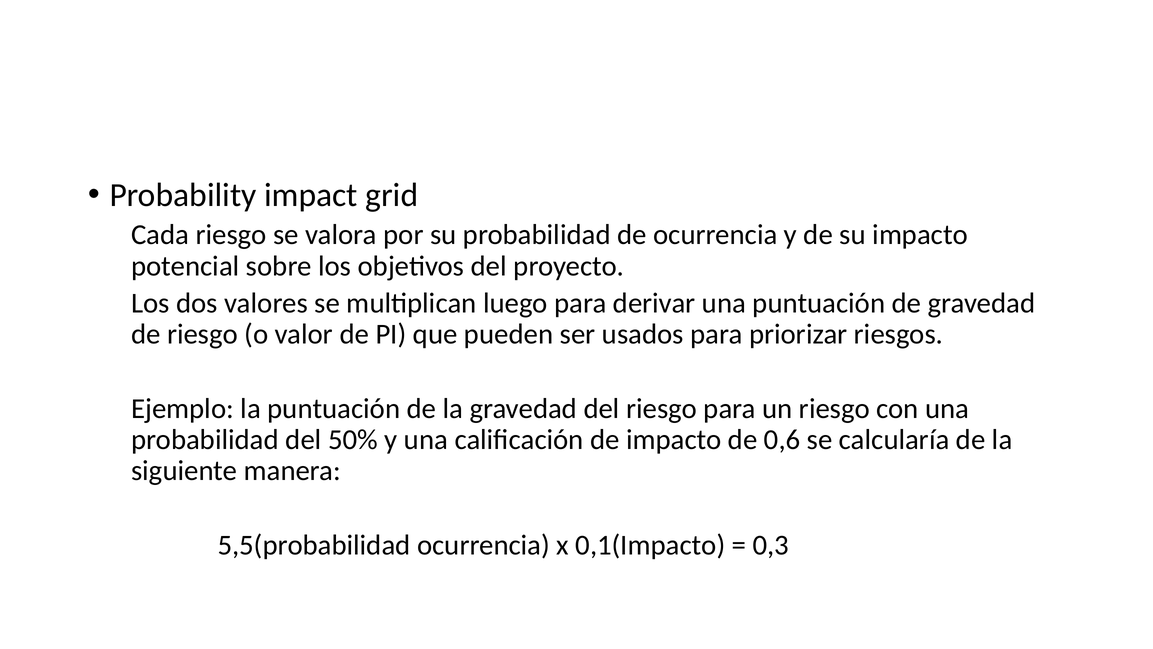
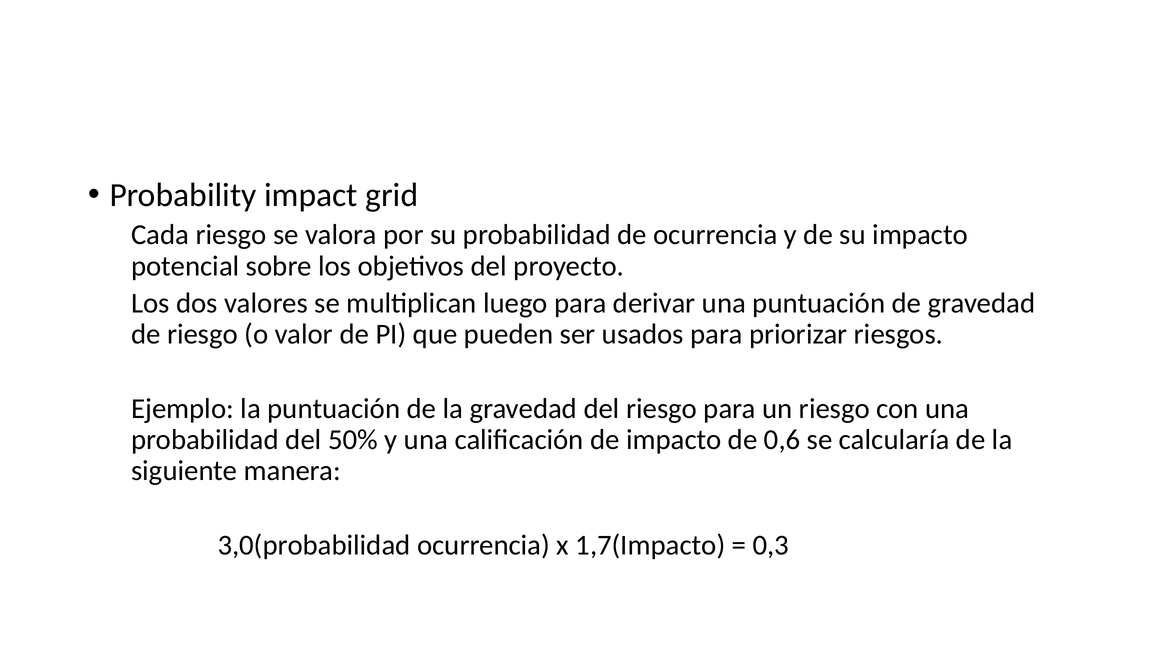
5,5(probabilidad: 5,5(probabilidad -> 3,0(probabilidad (314, 545)
0,1(Impacto: 0,1(Impacto -> 1,7(Impacto (650, 545)
